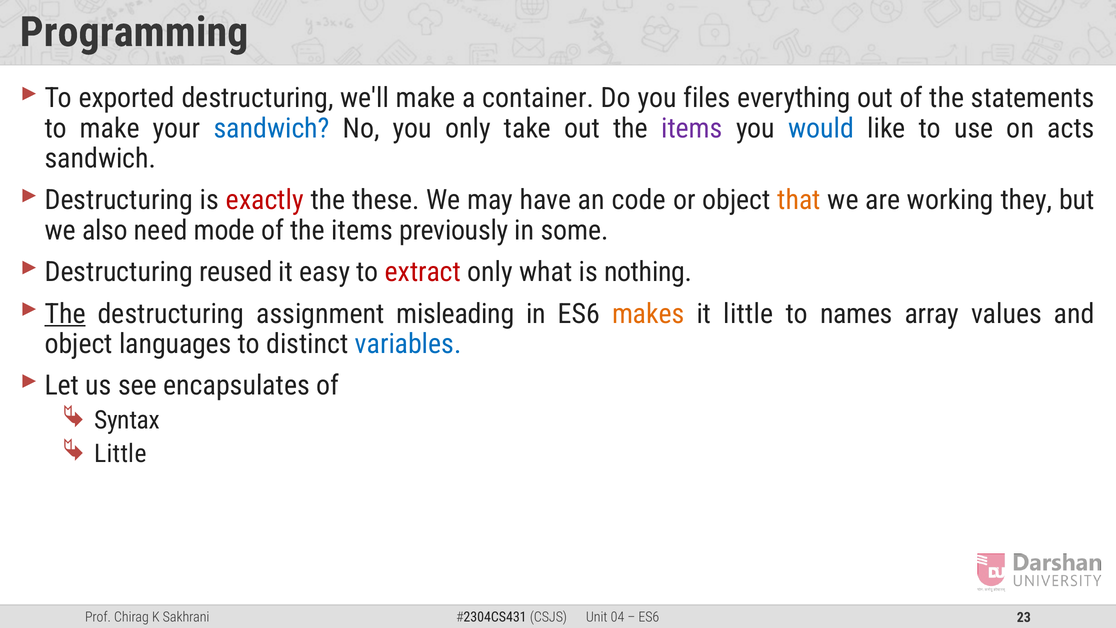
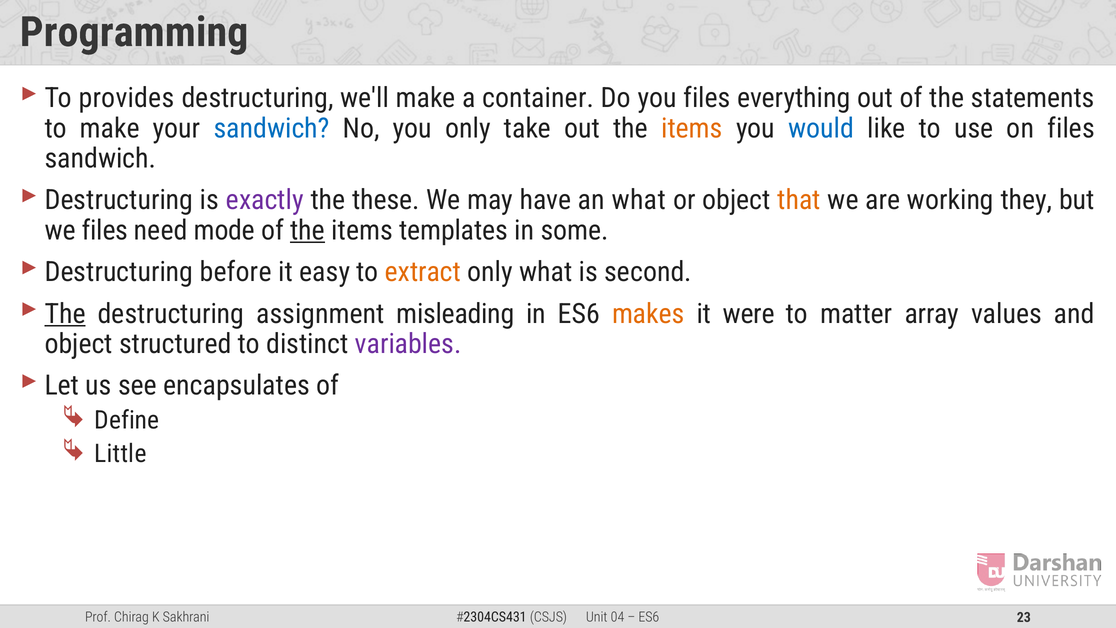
exported: exported -> provides (127, 98)
items colour: purple -> orange (692, 128)
on acts: acts -> files (1071, 128)
exactly colour: red -> purple (265, 200)
an code: code -> what (639, 200)
we also: also -> files (105, 230)
the underline: none -> present (308, 230)
previously: previously -> templates (454, 230)
reused: reused -> before (236, 272)
extract colour: red -> orange (423, 272)
nothing: nothing -> second (648, 272)
it little: little -> were (749, 314)
names: names -> matter (856, 314)
languages: languages -> structured (175, 344)
variables colour: blue -> purple (408, 344)
Syntax: Syntax -> Define (127, 420)
